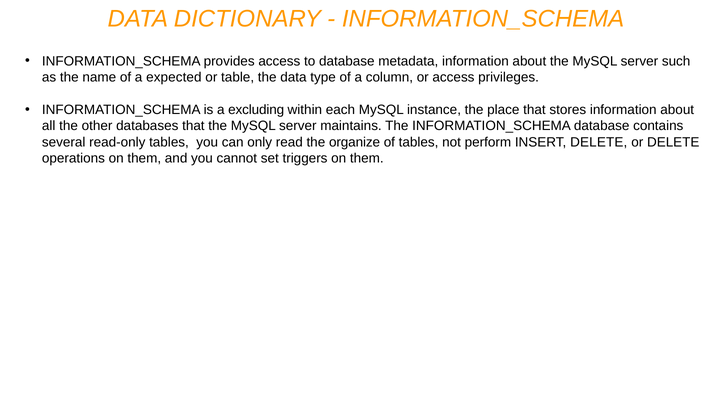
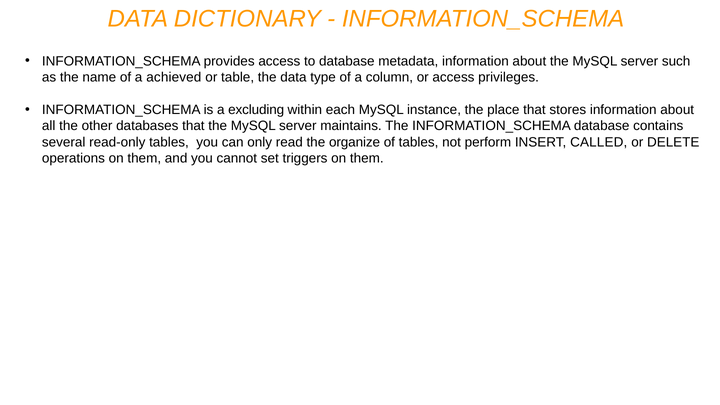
expected: expected -> achieved (174, 77)
INSERT DELETE: DELETE -> CALLED (599, 142)
